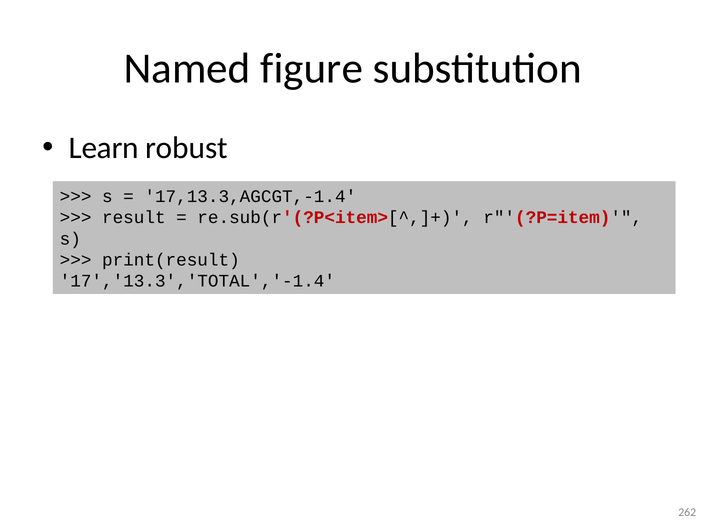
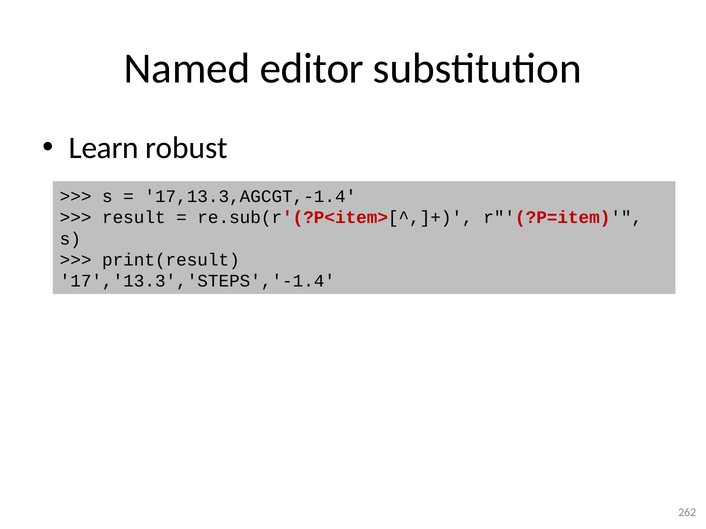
figure: figure -> editor (312, 68)
17','13.3','TOTAL','-1.4: 17','13.3','TOTAL','-1.4 -> 17','13.3','STEPS','-1.4 (197, 281)
